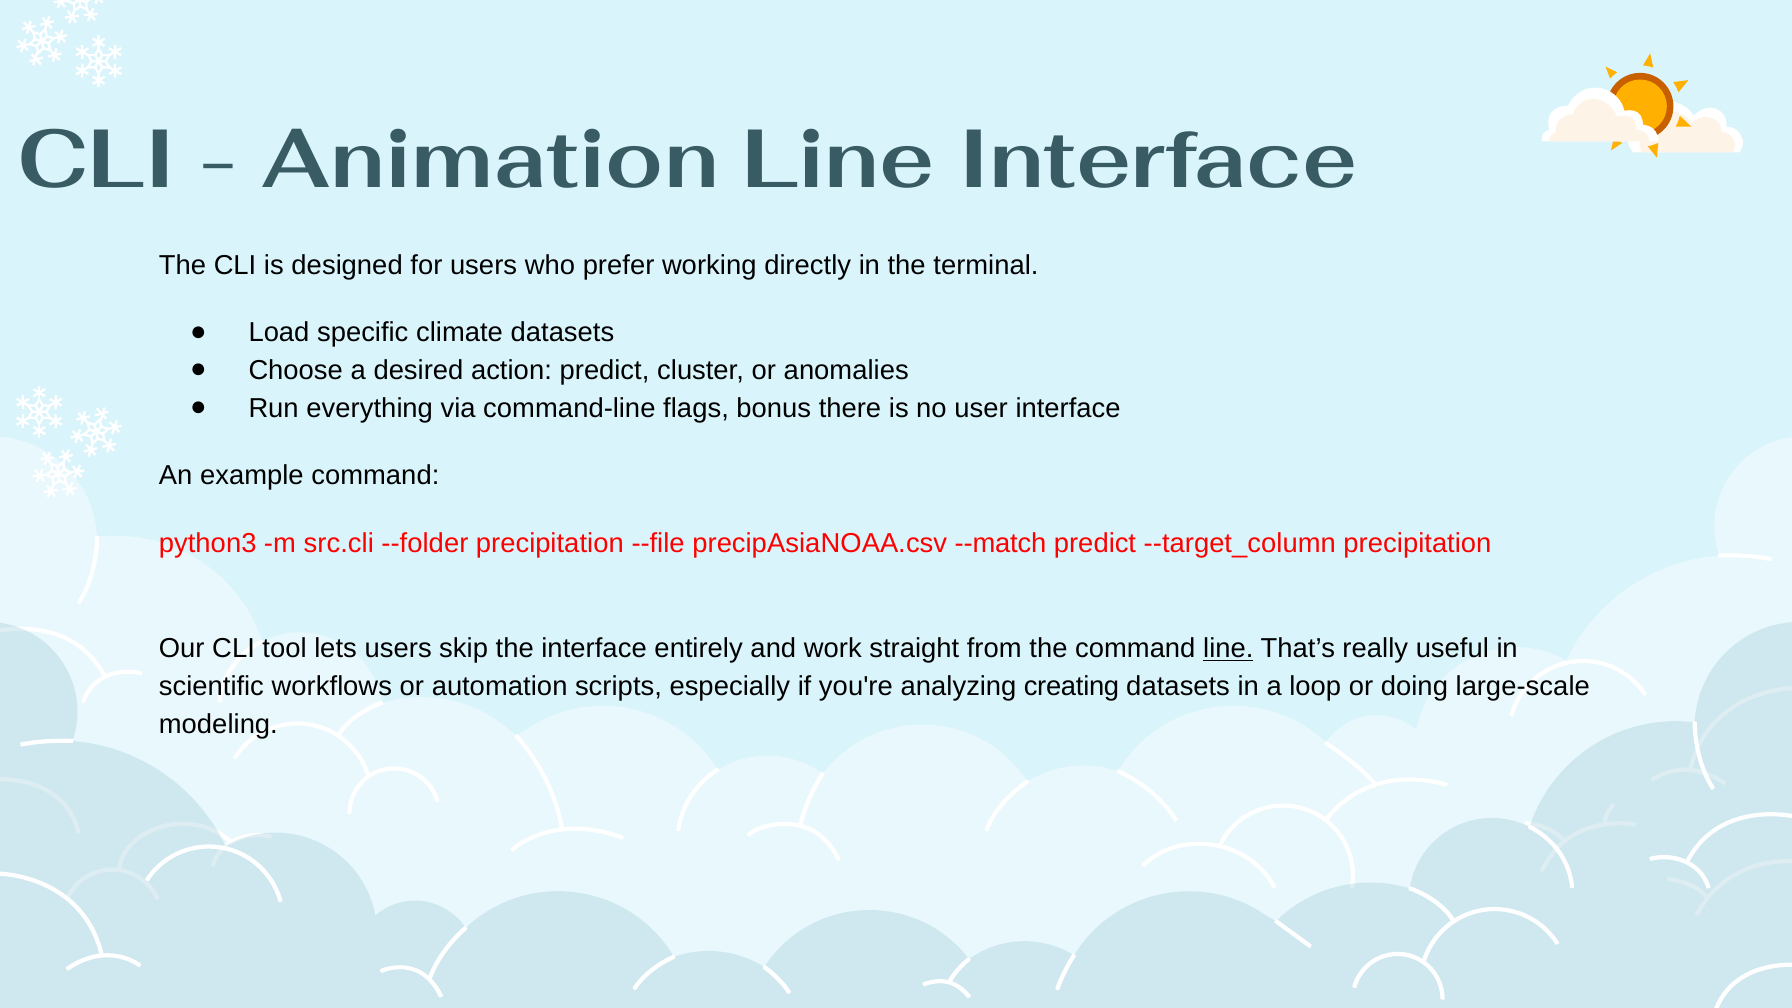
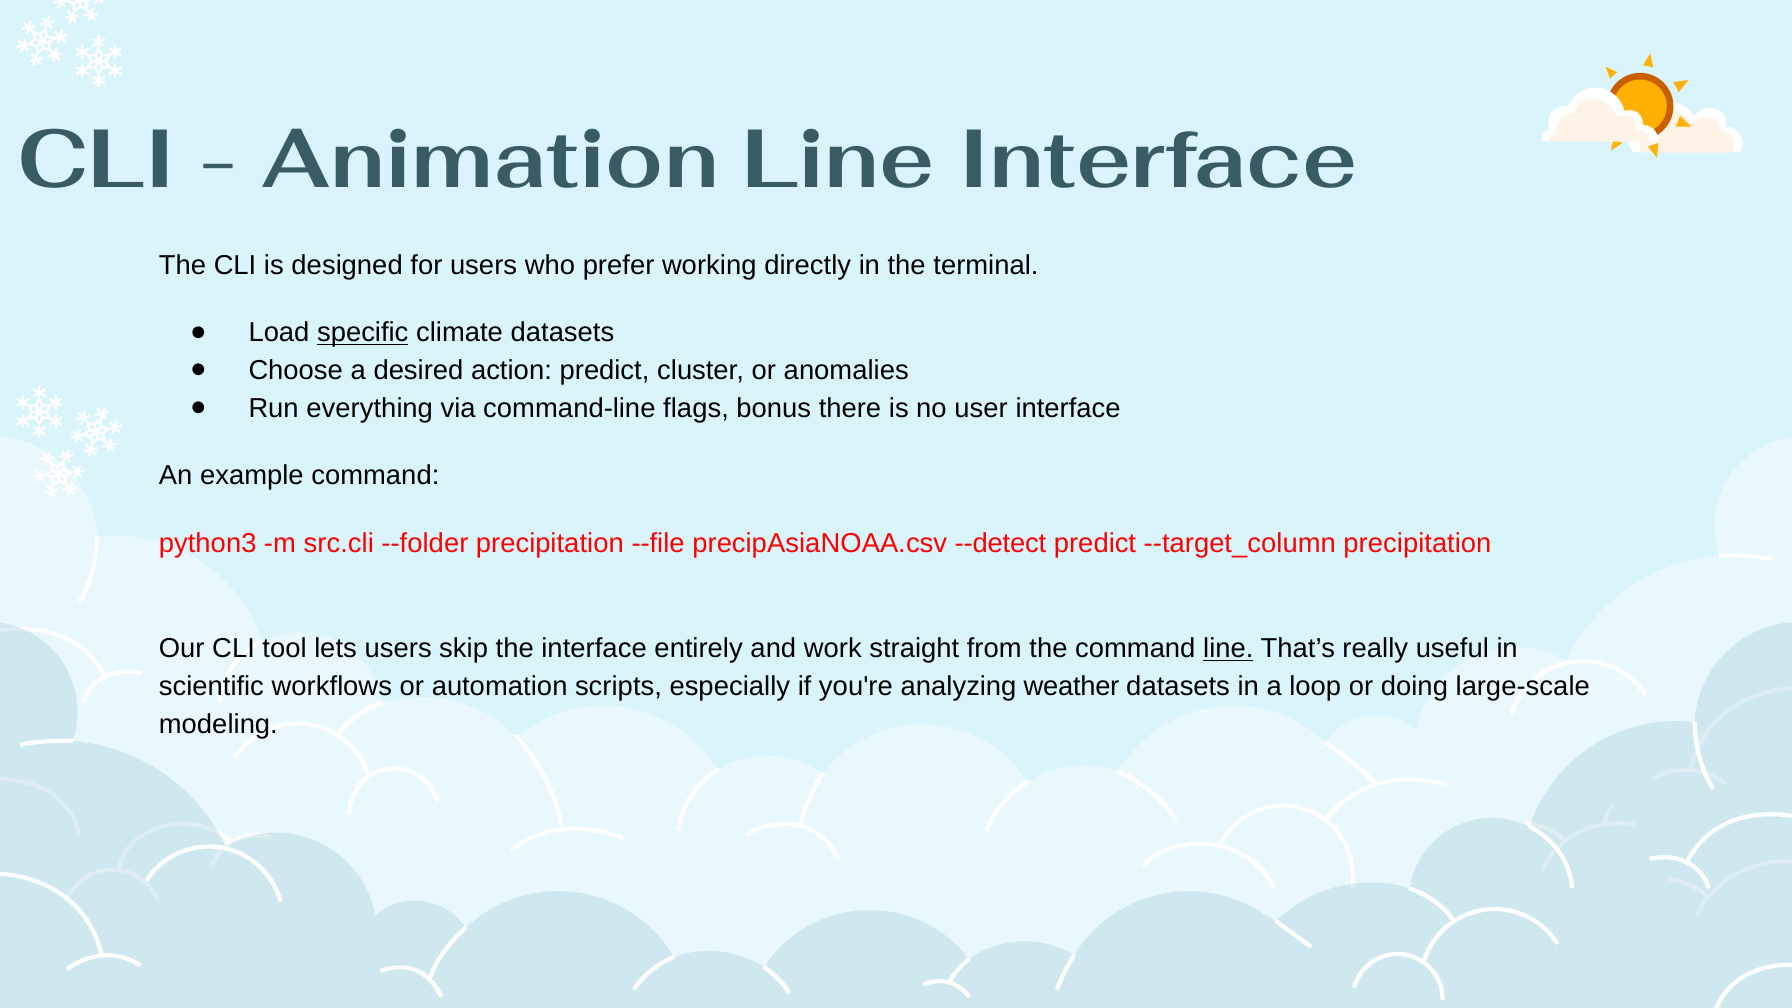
specific underline: none -> present (363, 333)
--match: --match -> --detect (1000, 543)
creating: creating -> weather (1072, 686)
